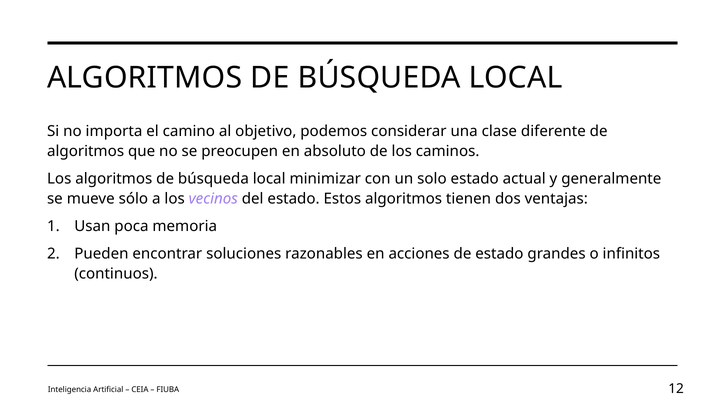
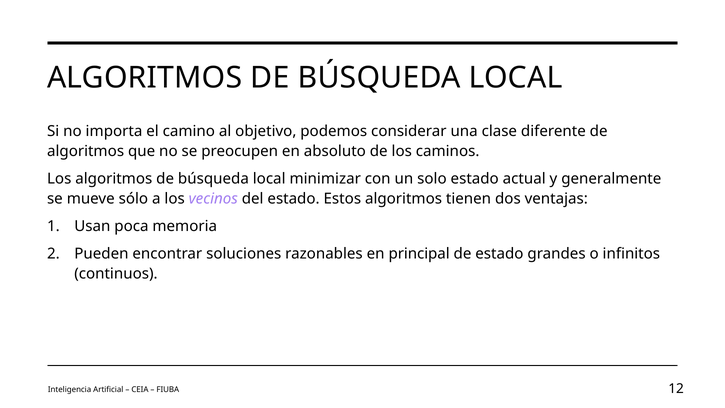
acciones: acciones -> principal (419, 254)
